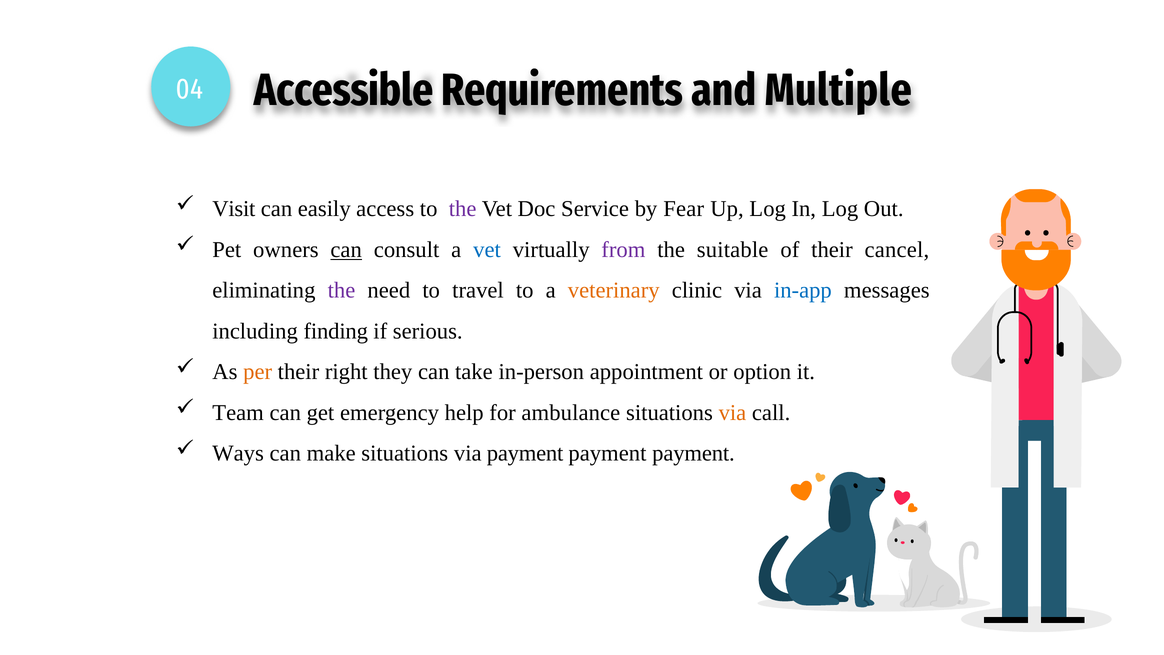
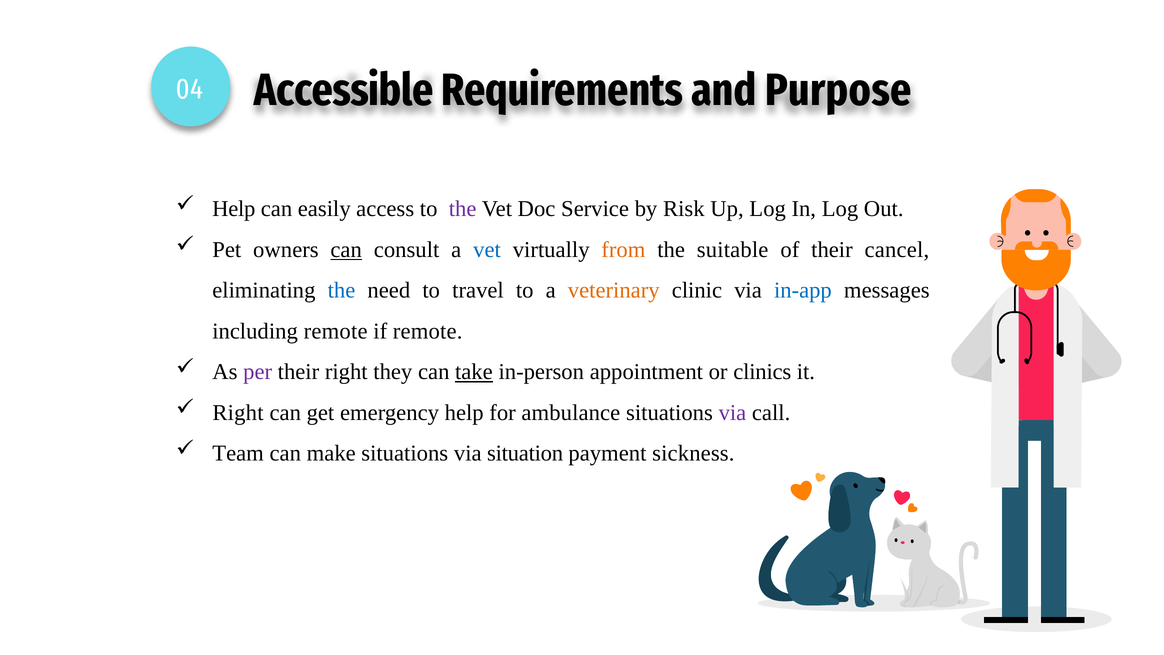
Multiple: Multiple -> Purpose (838, 90)
Visit: Visit -> Help (234, 209)
Fear: Fear -> Risk (684, 209)
from colour: purple -> orange (623, 250)
the colour: purple -> blue (342, 290)
including finding: finding -> remote (336, 331)
if serious: serious -> remote (428, 331)
per colour: orange -> purple (258, 372)
take underline: none -> present (474, 372)
option: option -> clinics (762, 372)
Team: Team -> Right (238, 413)
via colour: orange -> purple (732, 413)
Ways: Ways -> Team (238, 453)
via payment: payment -> situation (525, 453)
payment: payment -> sickness (693, 453)
